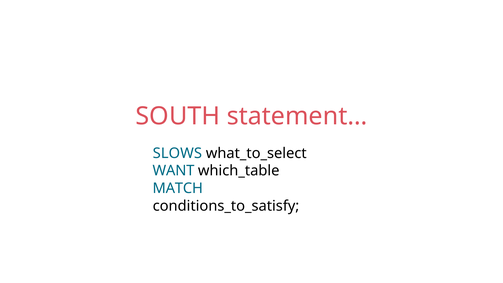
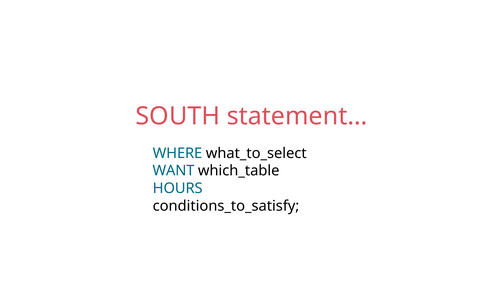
SLOWS: SLOWS -> WHERE (177, 153)
MATCH: MATCH -> HOURS (178, 188)
